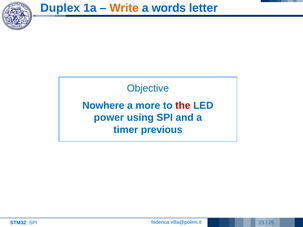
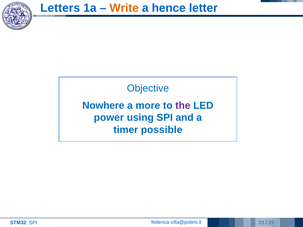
Duplex: Duplex -> Letters (60, 8)
words: words -> hence (169, 8)
the colour: red -> purple (183, 106)
previous: previous -> possible (162, 130)
